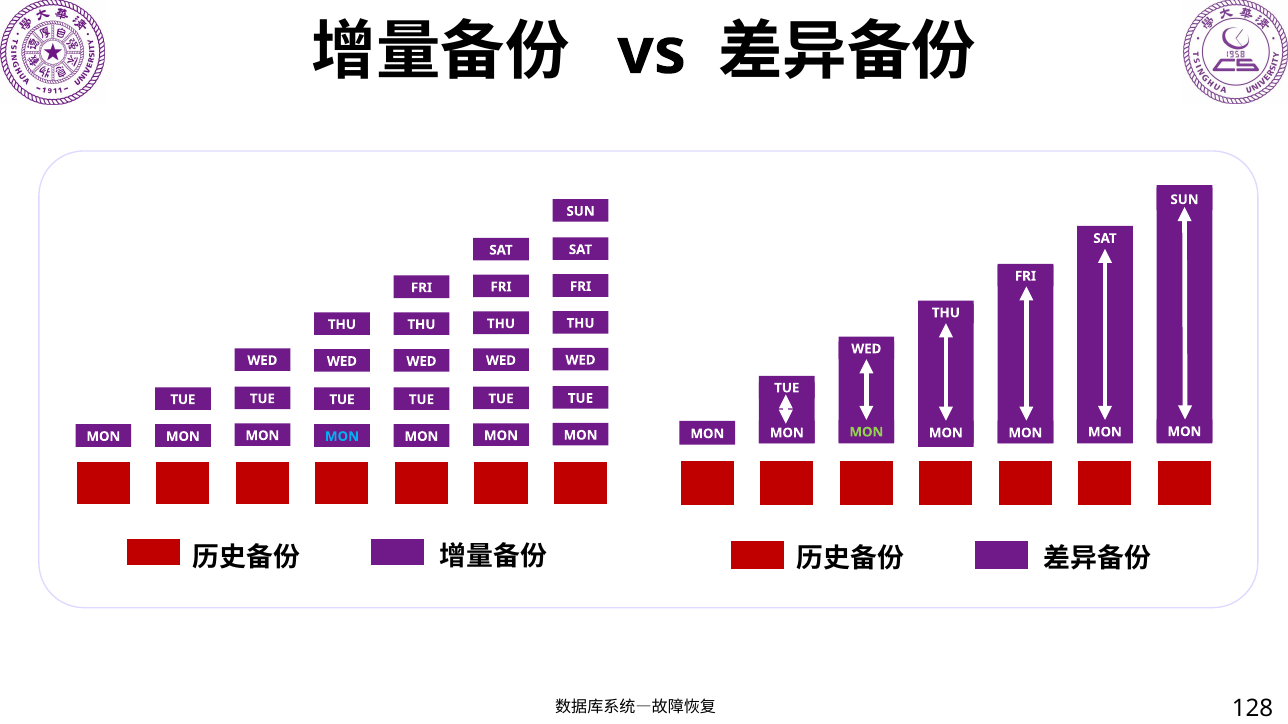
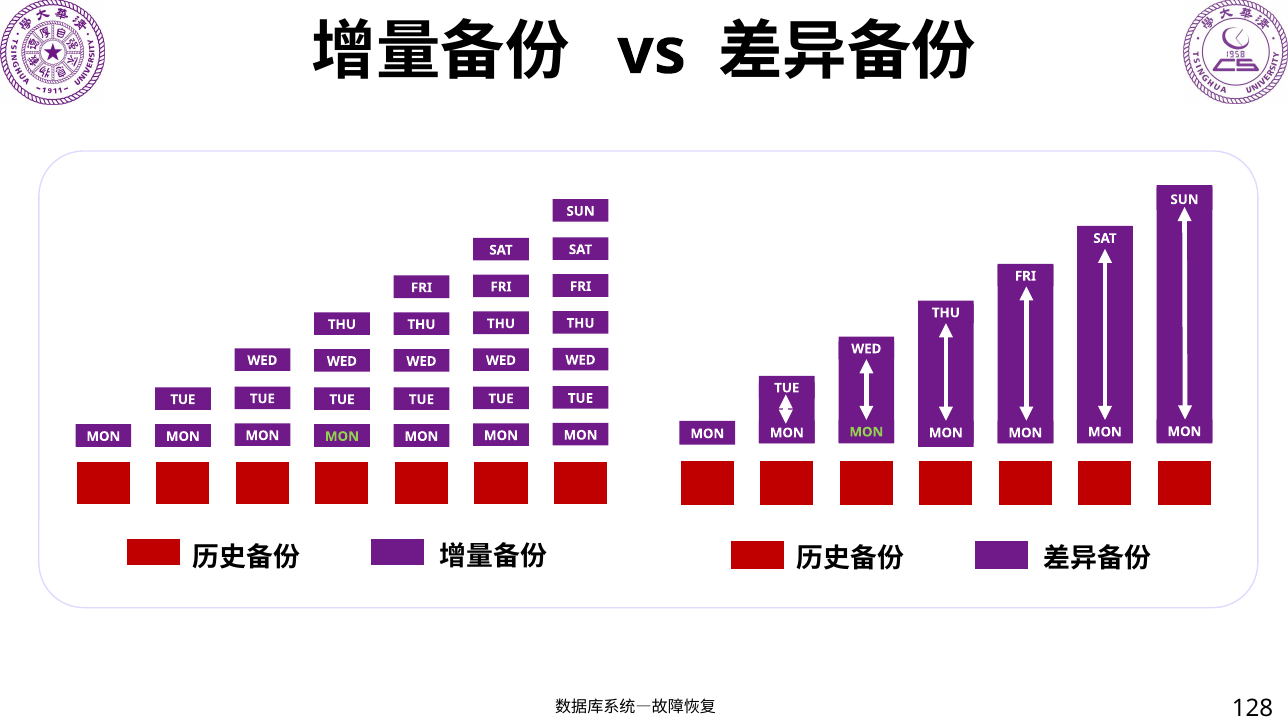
MON colour: light blue -> light green (342, 437)
